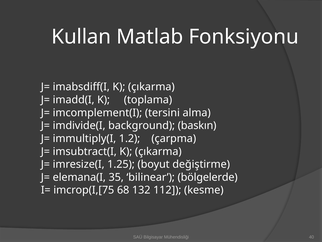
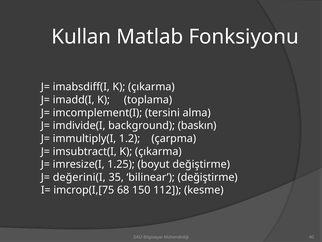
elemana(I: elemana(I -> değerini(I (79, 177)
bilinear bölgelerde: bölgelerde -> değiştirme (208, 177)
132: 132 -> 150 (141, 190)
